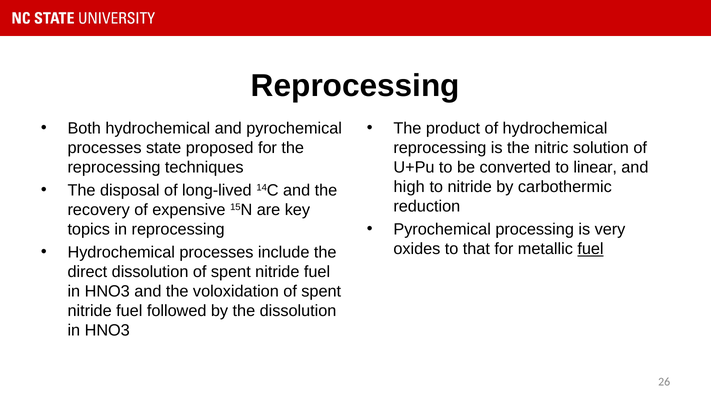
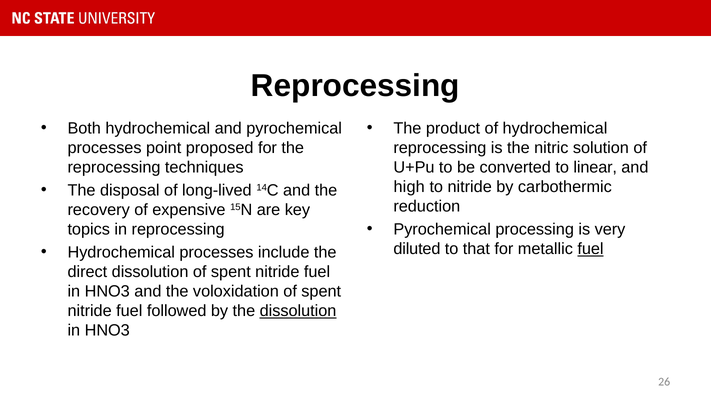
state: state -> point (164, 148)
oxides: oxides -> diluted (417, 249)
dissolution underline: none -> present (298, 311)
